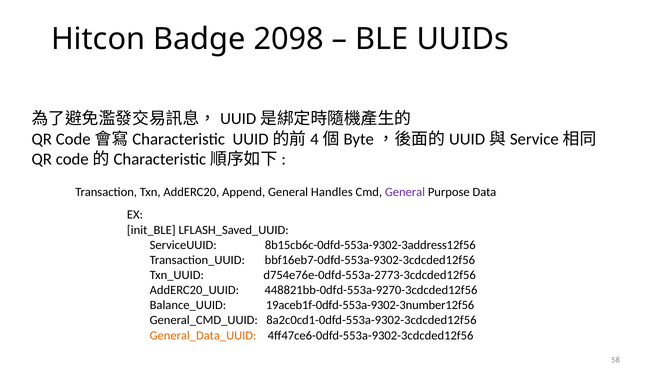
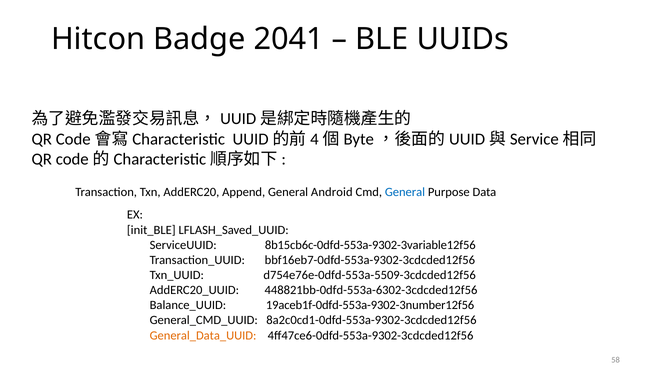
2098: 2098 -> 2041 (289, 39)
Handles: Handles -> Android (332, 192)
General colour: purple -> blue (405, 192)
8b15cb6c-0dfd-553a-9302-3address12f56: 8b15cb6c-0dfd-553a-9302-3address12f56 -> 8b15cb6c-0dfd-553a-9302-3variable12f56 (370, 245)
d754e76e-0dfd-553a-2773-3cdcded12f56: d754e76e-0dfd-553a-2773-3cdcded12f56 -> d754e76e-0dfd-553a-5509-3cdcded12f56 (370, 275)
448821bb-0dfd-553a-9270-3cdcded12f56: 448821bb-0dfd-553a-9270-3cdcded12f56 -> 448821bb-0dfd-553a-6302-3cdcded12f56 (371, 291)
